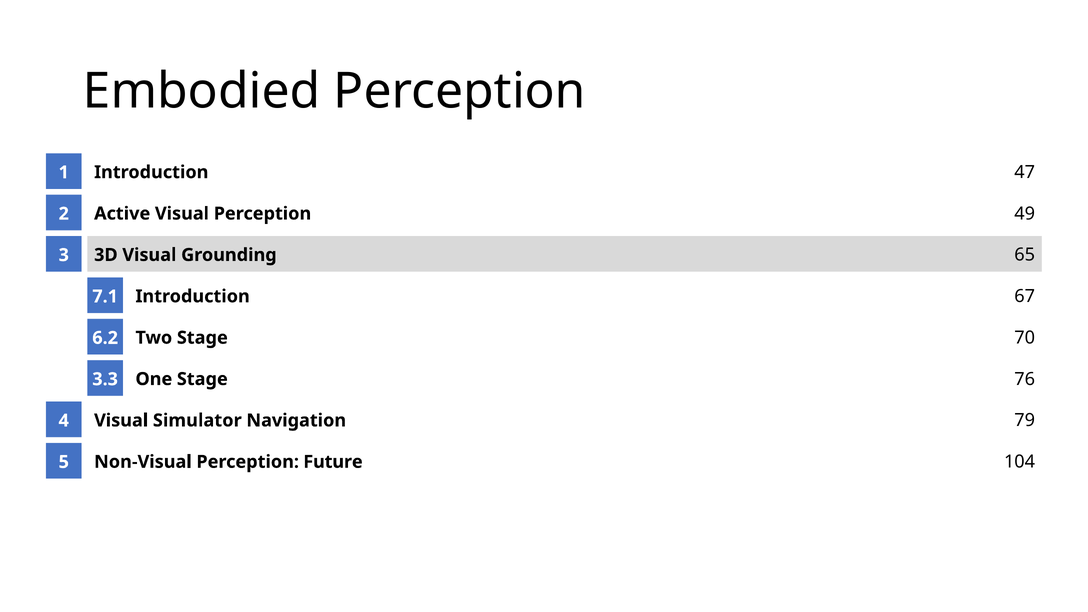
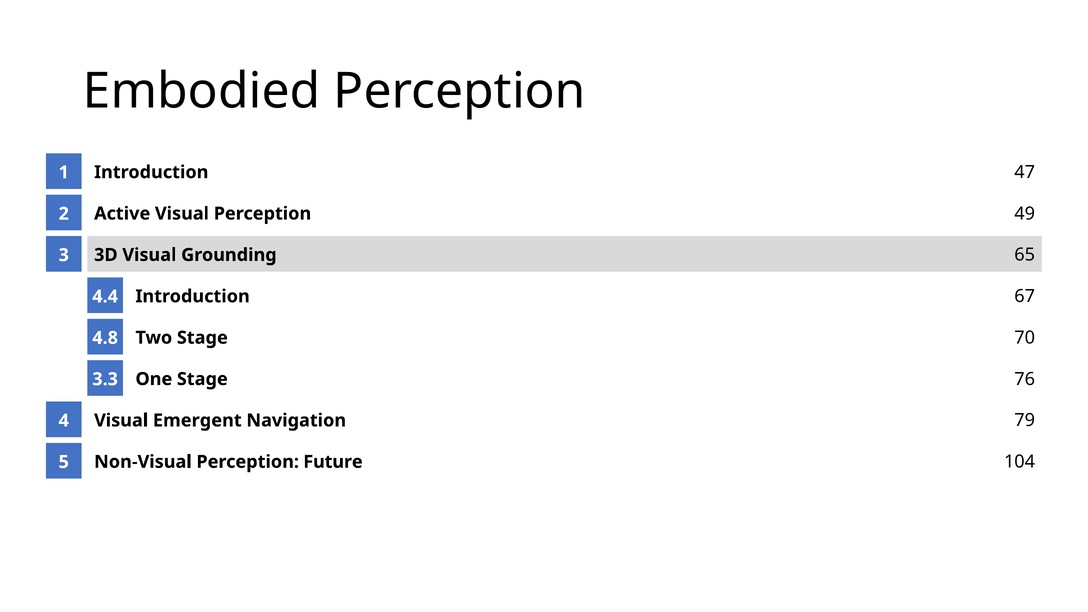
7.1: 7.1 -> 4.4 (105, 297)
6.2: 6.2 -> 4.8 (105, 338)
Simulator: Simulator -> Emergent (197, 420)
